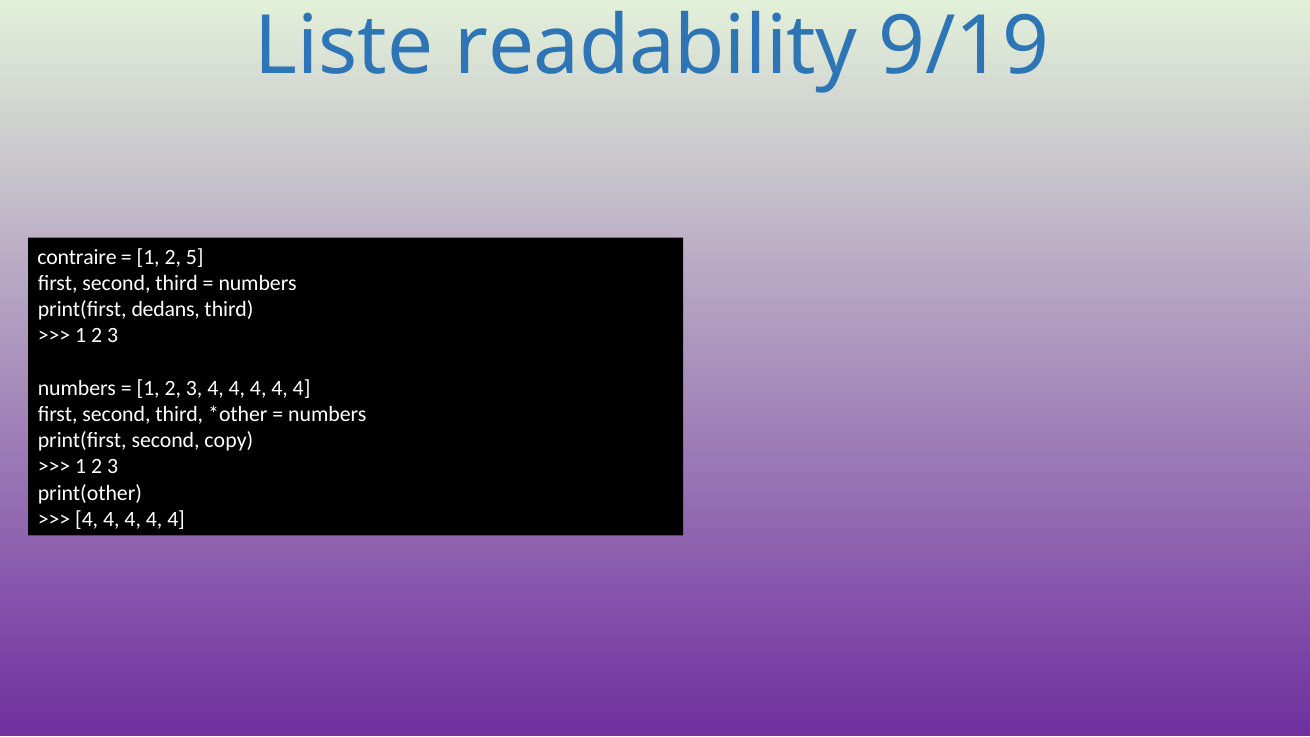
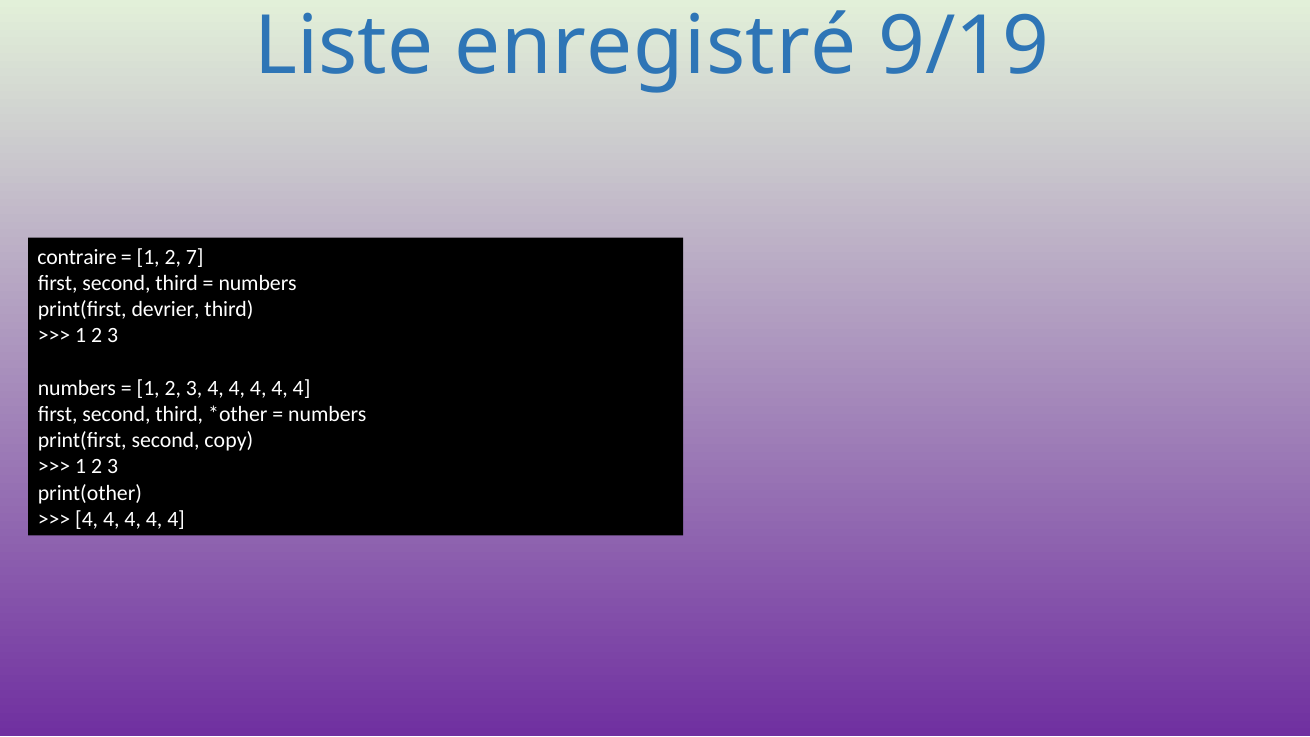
readability: readability -> enregistré (656, 47)
5: 5 -> 7 (195, 257)
dedans: dedans -> devrier (166, 310)
